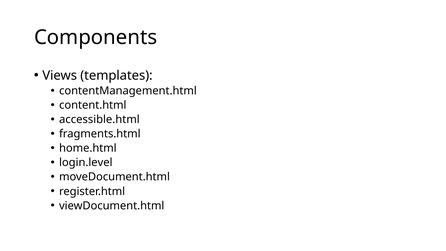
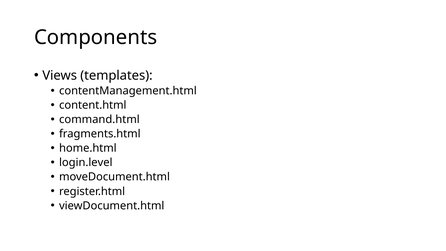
accessible.html: accessible.html -> command.html (99, 119)
